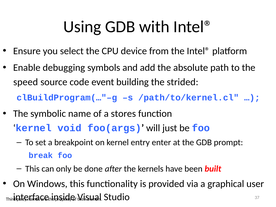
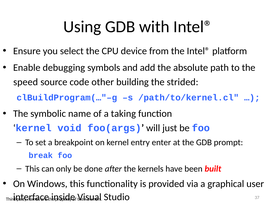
event: event -> other (103, 82)
stores: stores -> taking (123, 114)
